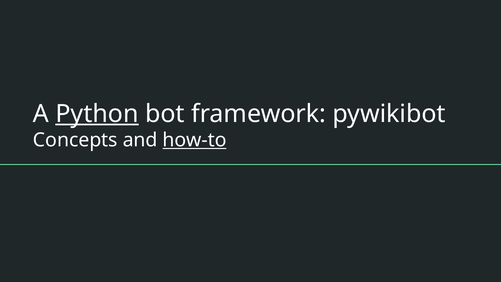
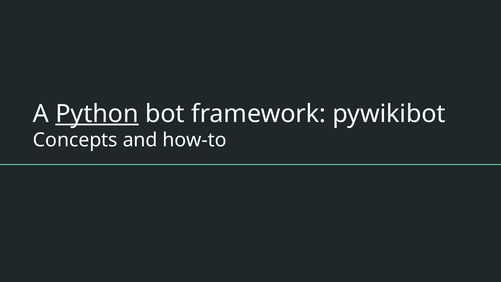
how-to underline: present -> none (195, 140)
